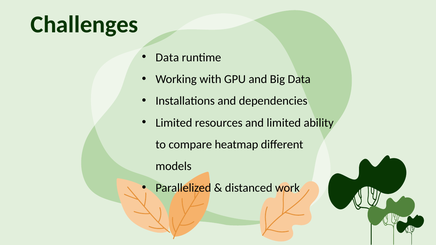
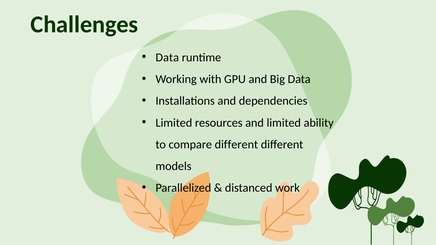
compare heatmap: heatmap -> different (236, 145)
